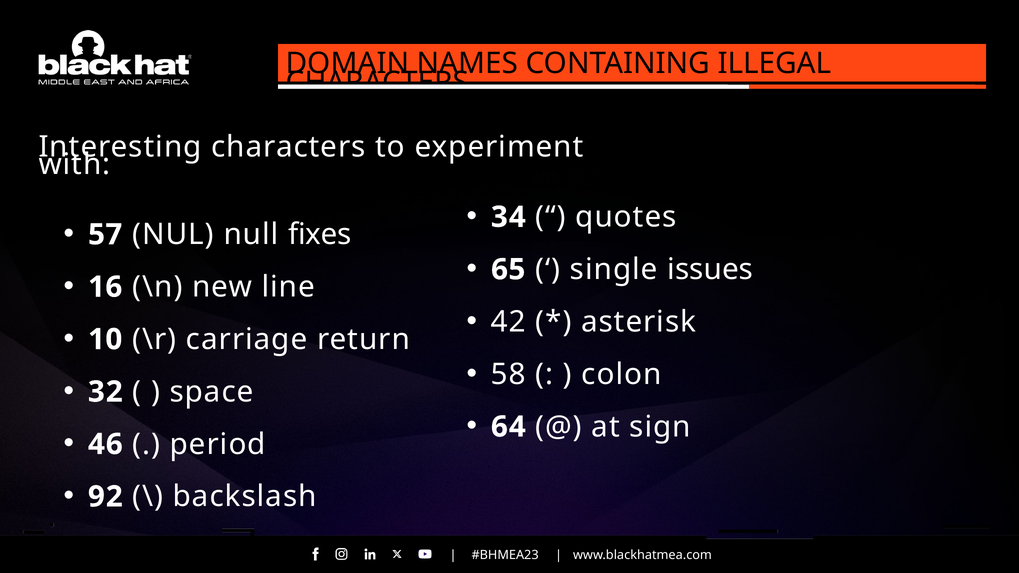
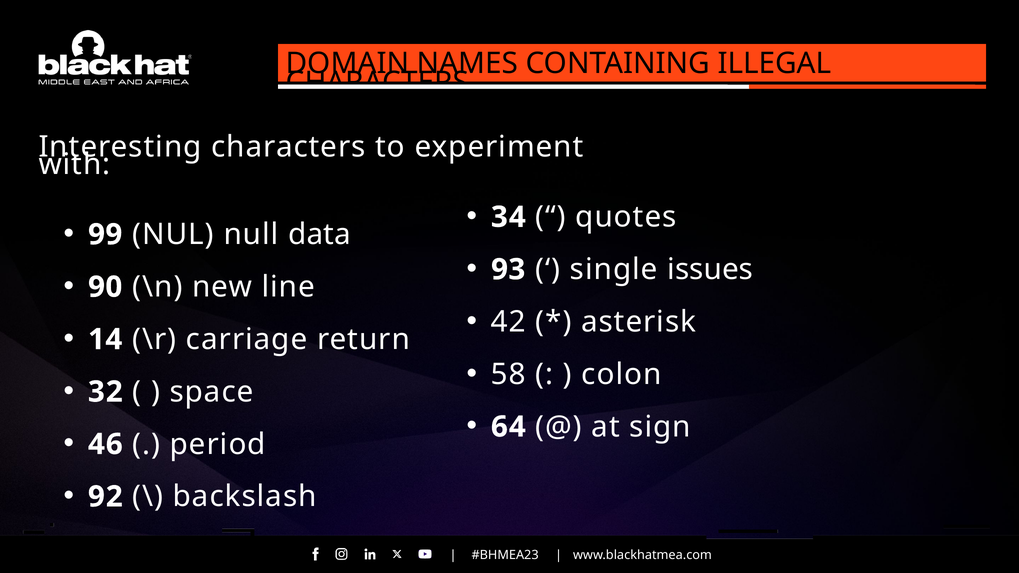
57: 57 -> 99 (105, 235)
fixes: fixes -> data (320, 235)
65: 65 -> 93 (508, 270)
16: 16 -> 90 (105, 287)
10: 10 -> 14 (105, 340)
